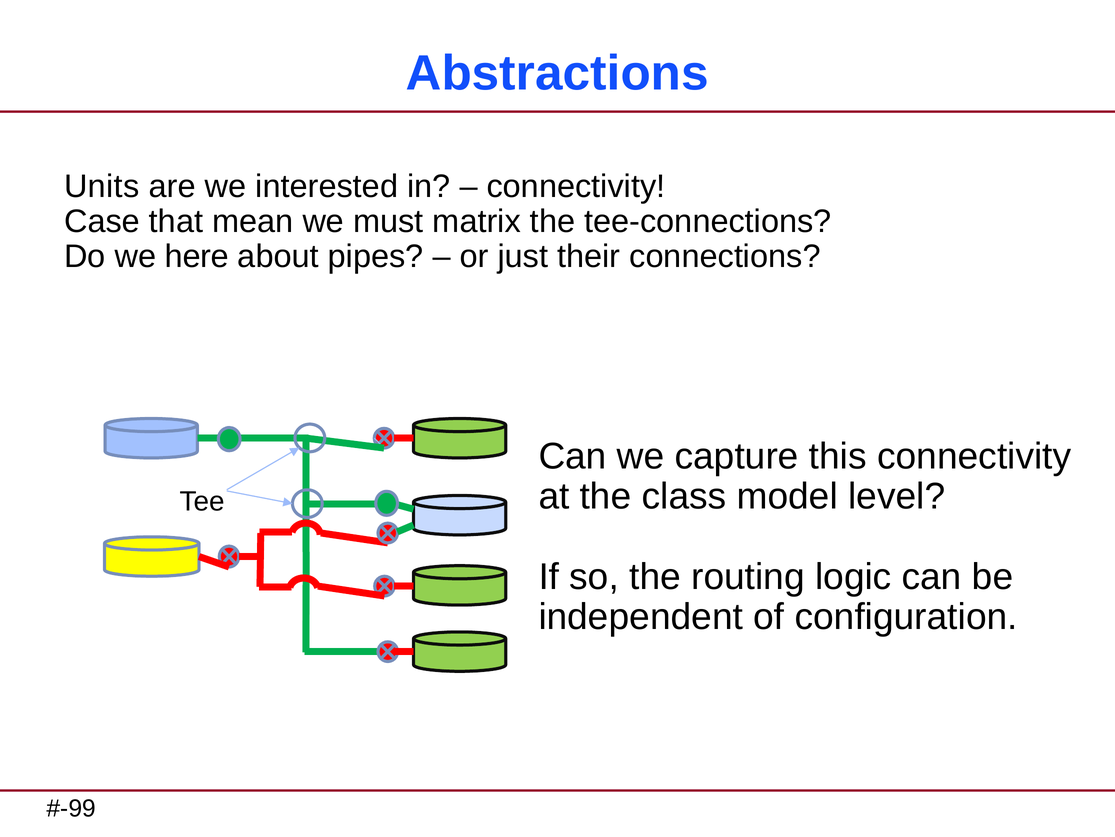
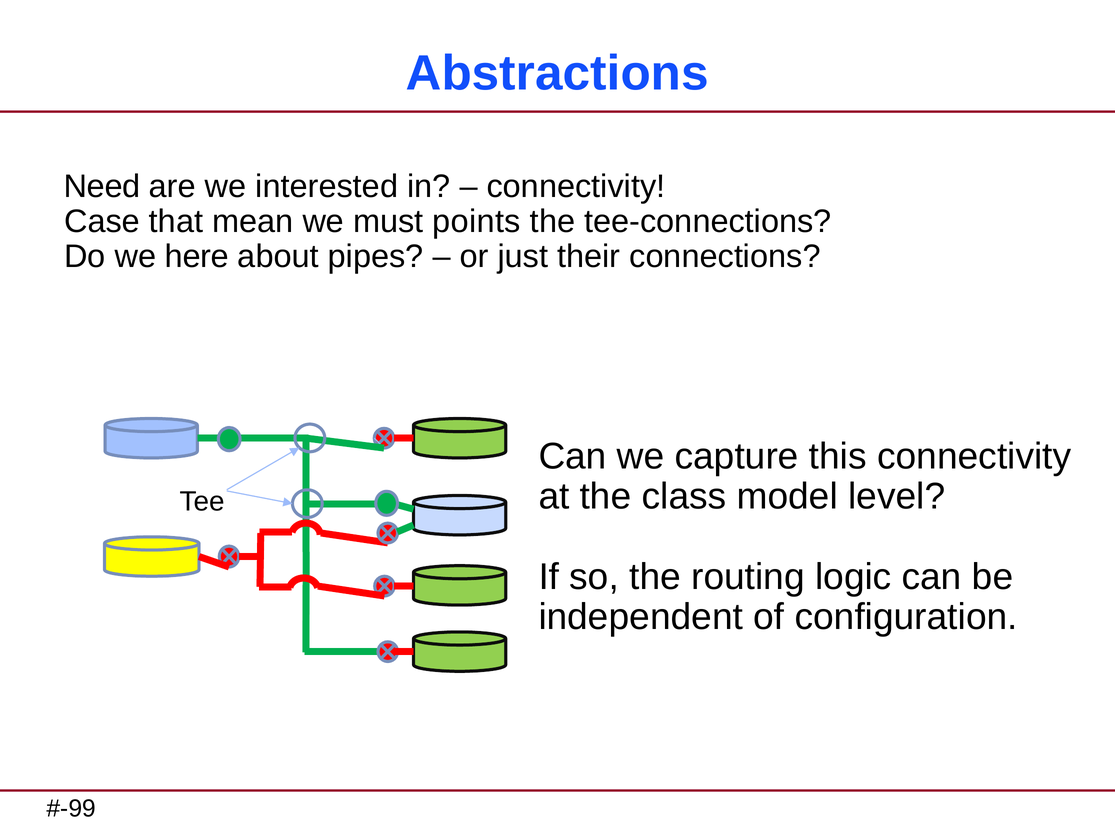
Units: Units -> Need (102, 186)
matrix: matrix -> points (477, 221)
